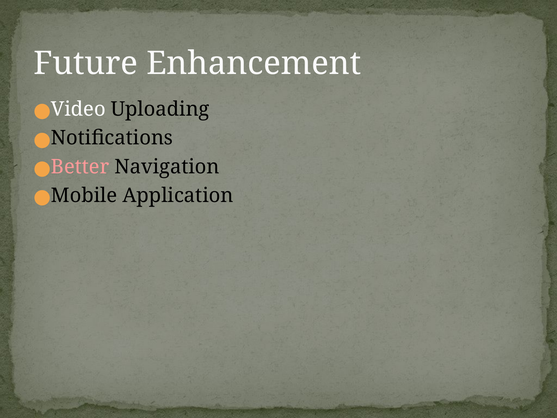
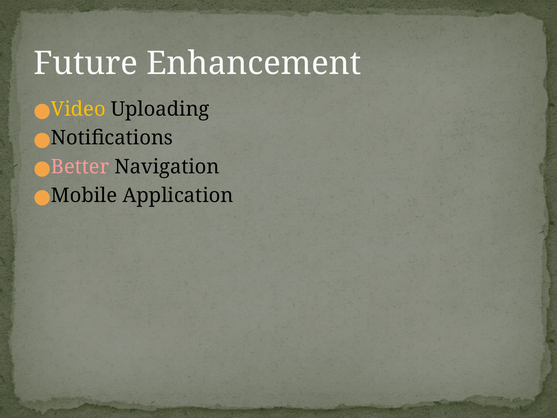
Video colour: white -> yellow (78, 109)
